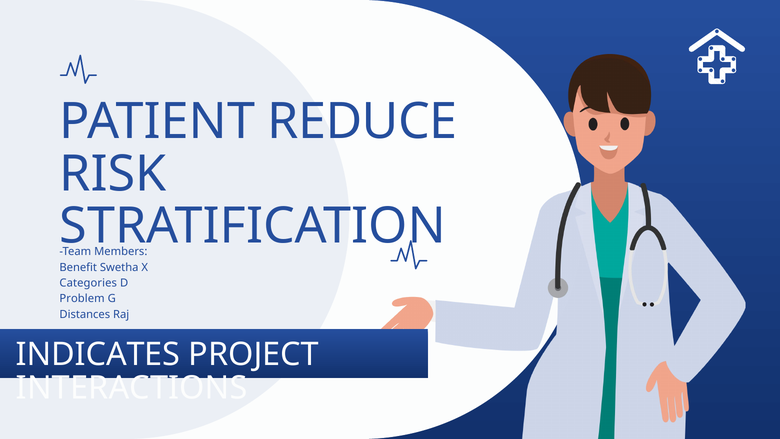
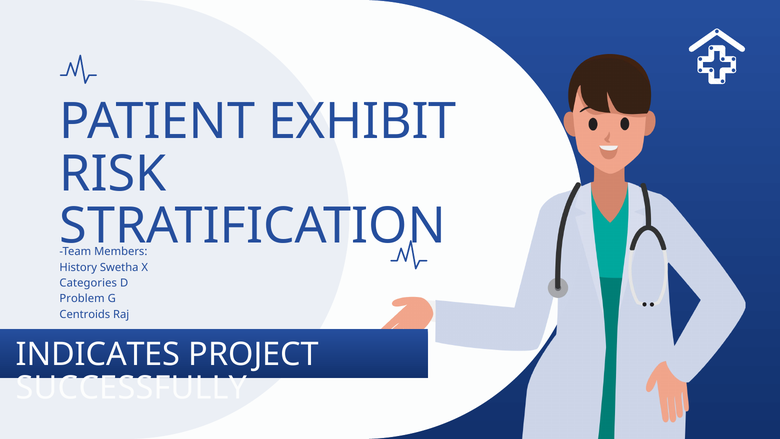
REDUCE: REDUCE -> EXHIBIT (362, 122)
Benefit: Benefit -> History (78, 267)
Distances: Distances -> Centroids (85, 314)
INTERACTIONS: INTERACTIONS -> SUCCESSFULLY (132, 388)
